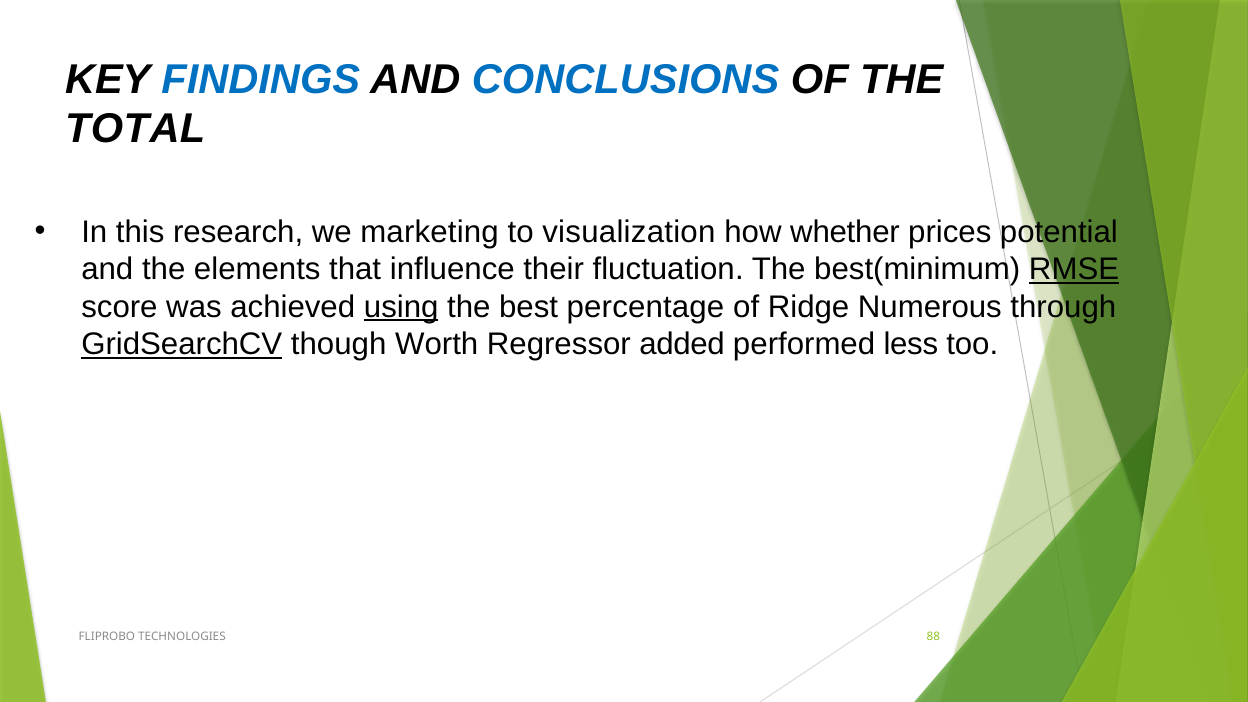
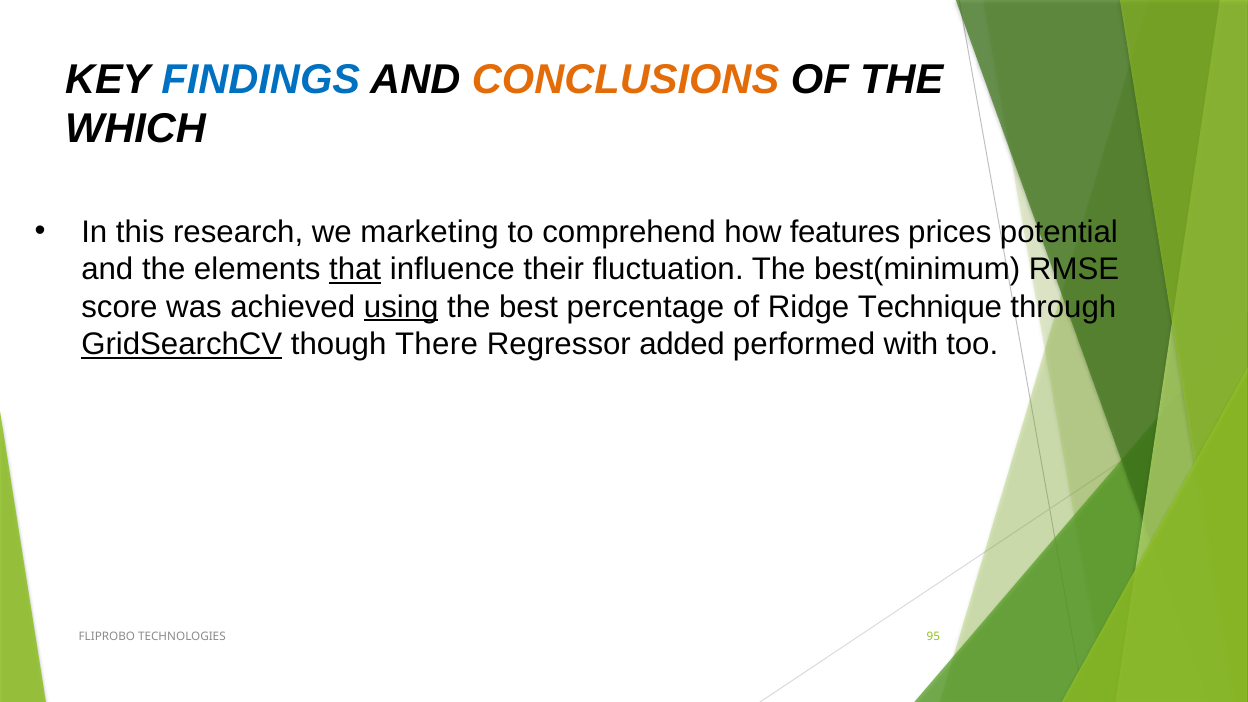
CONCLUSIONS colour: blue -> orange (626, 79)
TOTAL: TOTAL -> WHICH (135, 129)
visualization: visualization -> comprehend (629, 232)
whether: whether -> features (845, 232)
that underline: none -> present (355, 270)
RMSE underline: present -> none (1074, 270)
Numerous: Numerous -> Technique (930, 307)
Worth: Worth -> There (437, 344)
less: less -> with (911, 344)
88: 88 -> 95 (933, 637)
